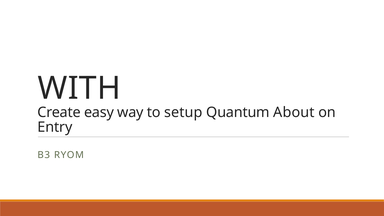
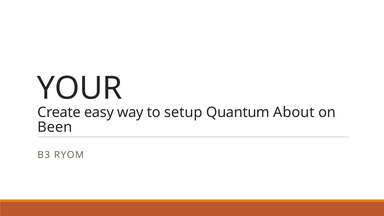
WITH: WITH -> YOUR (80, 88)
Entry: Entry -> Been (55, 127)
